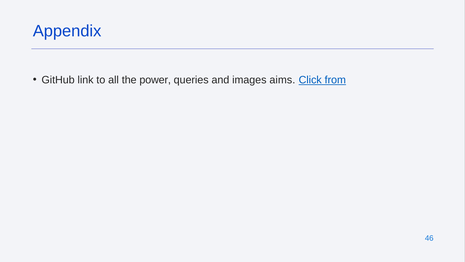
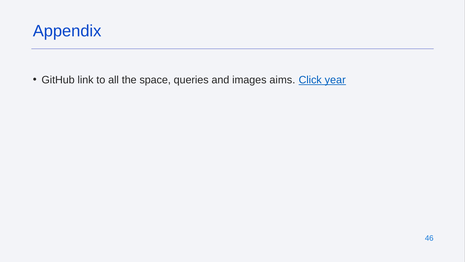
power: power -> space (155, 80)
from: from -> year (335, 80)
